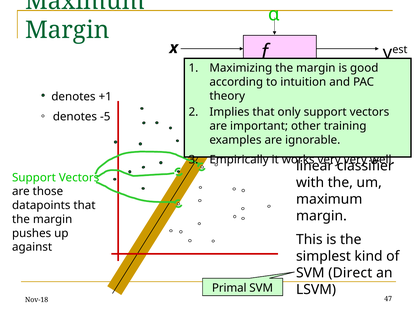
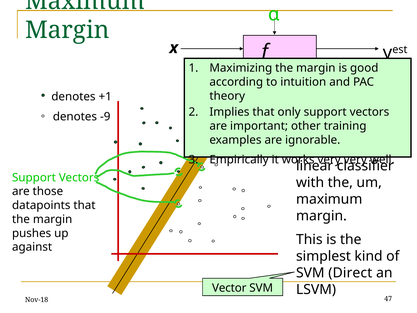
-5: -5 -> -9 (105, 116)
Primal: Primal -> Vector (229, 288)
